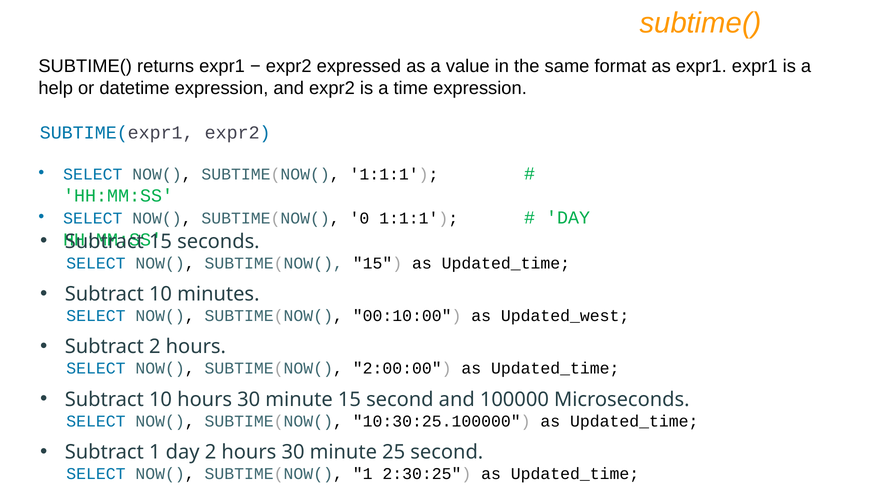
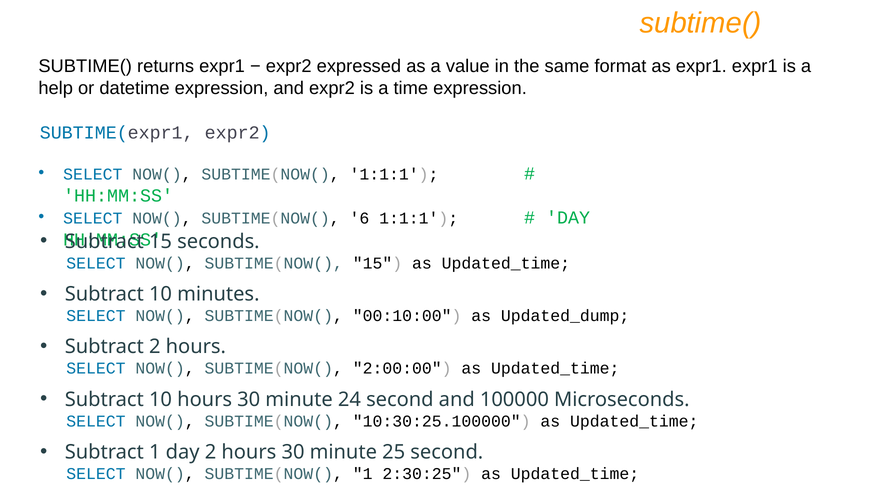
0: 0 -> 6 (359, 218)
Updated_west: Updated_west -> Updated_dump (565, 316)
minute 15: 15 -> 24 (349, 399)
